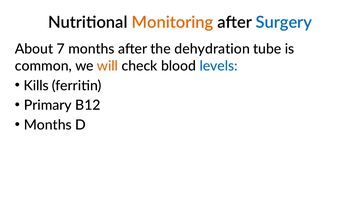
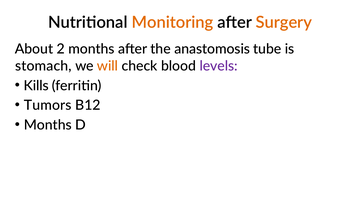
Surgery colour: blue -> orange (284, 22)
7: 7 -> 2 (61, 49)
dehydration: dehydration -> anastomosis (212, 49)
common: common -> stomach (43, 66)
levels colour: blue -> purple (219, 66)
Primary: Primary -> Tumors (48, 105)
